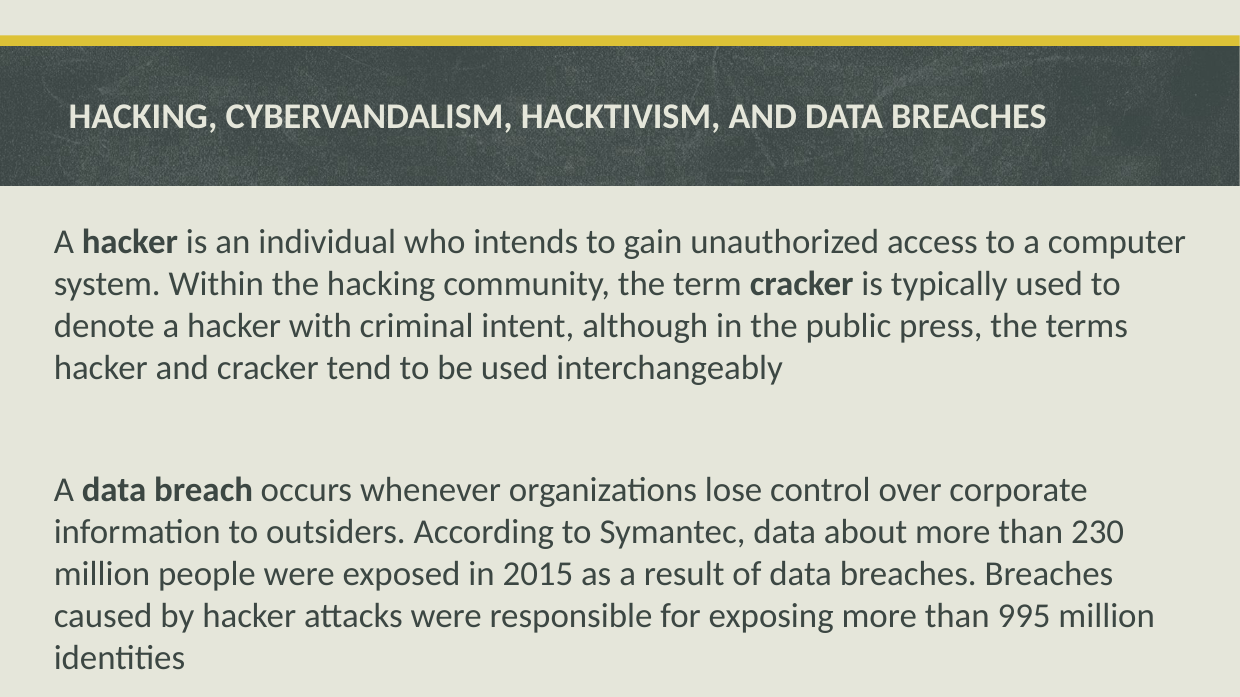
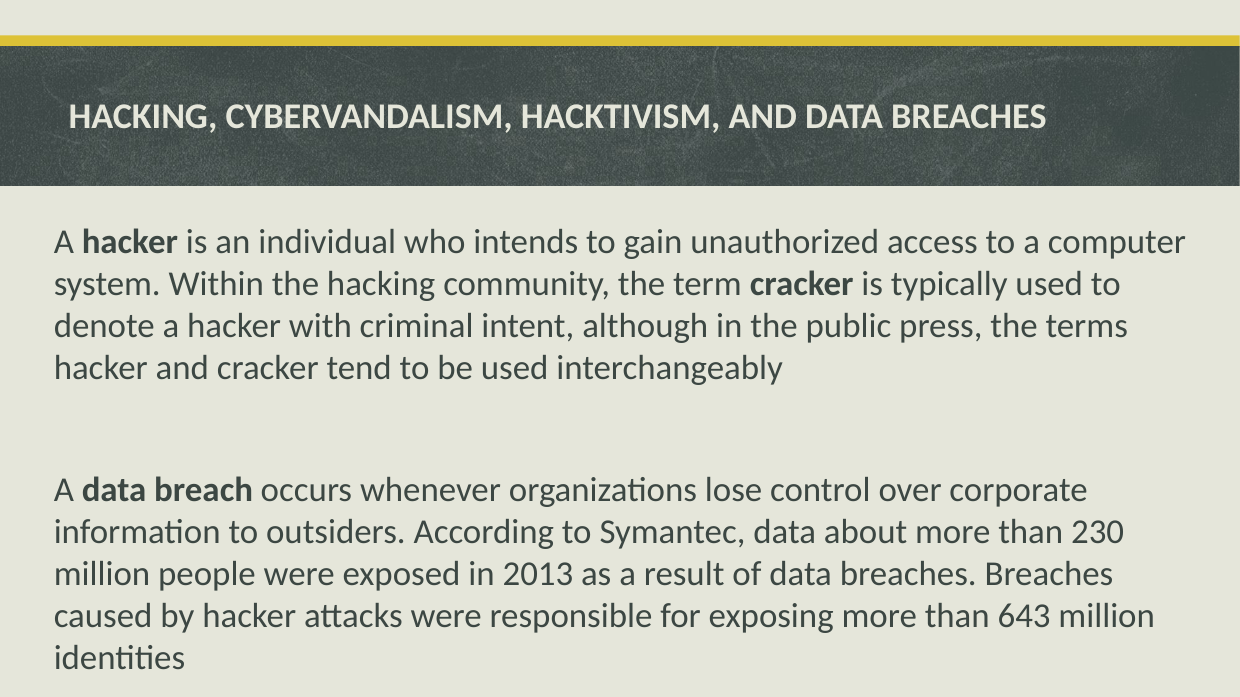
2015: 2015 -> 2013 (538, 574)
995: 995 -> 643 (1024, 616)
